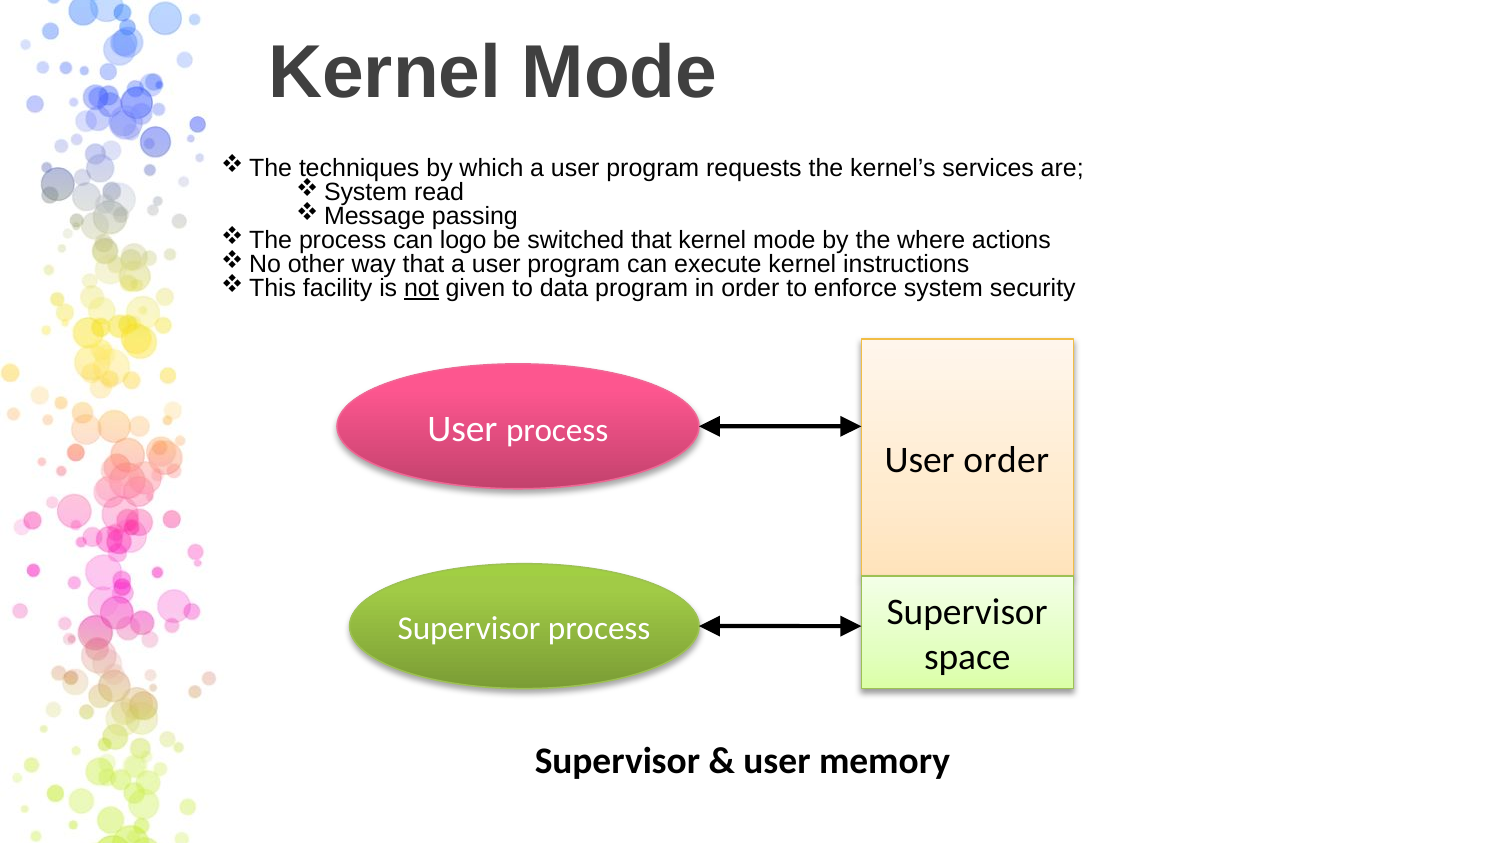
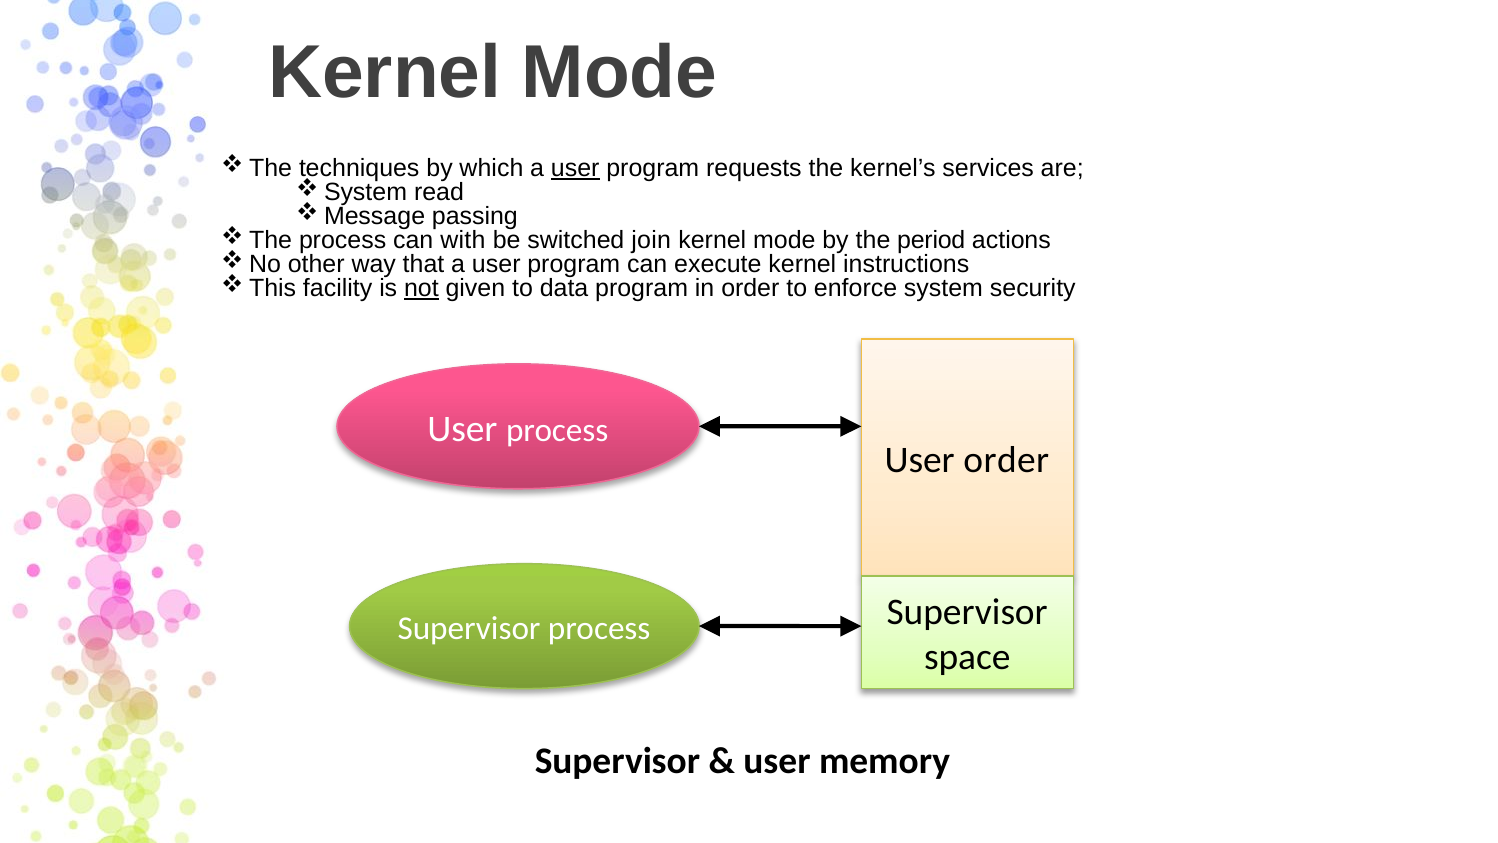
user underline: none -> present (575, 168)
logo: logo -> with (463, 240)
switched that: that -> join (651, 240)
where: where -> period (931, 240)
